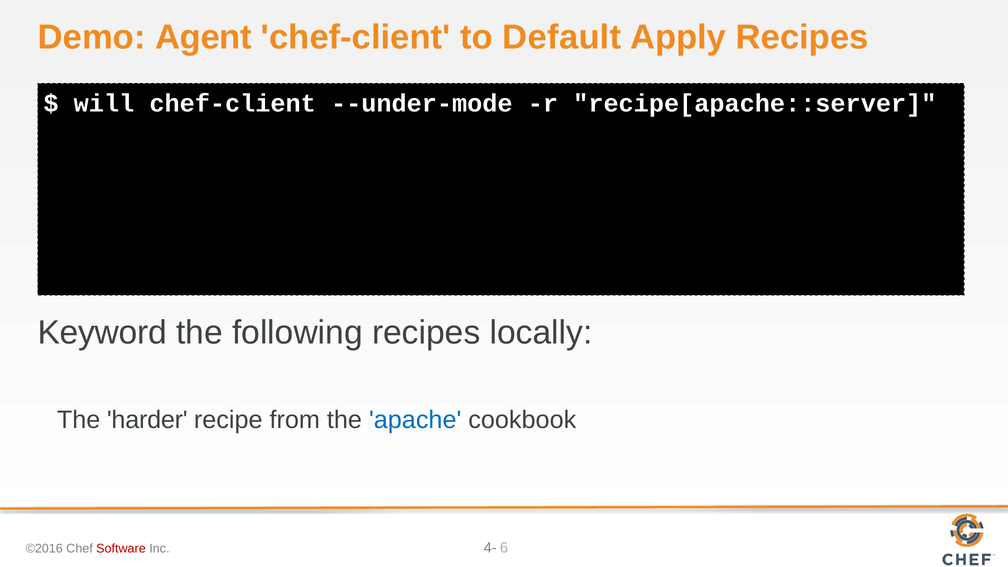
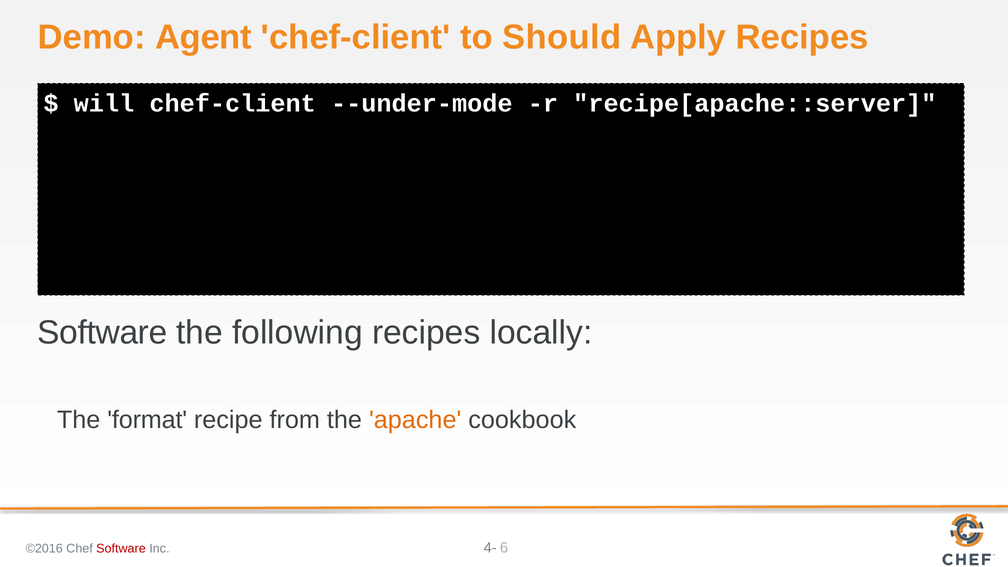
Default: Default -> Should (562, 37)
Keyword: Keyword -> Software (102, 333)
harder: harder -> format (147, 420)
apache colour: blue -> orange (415, 420)
